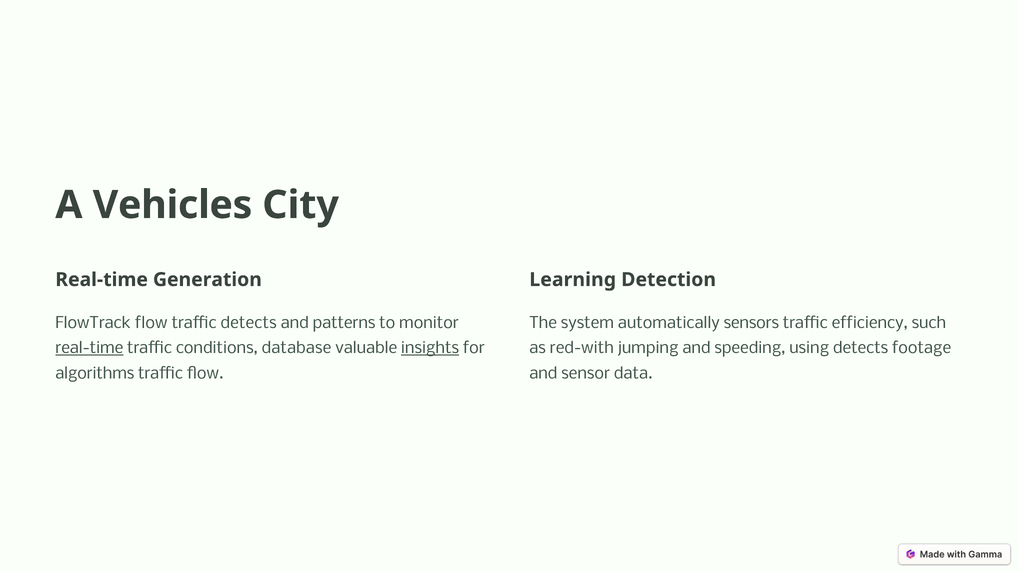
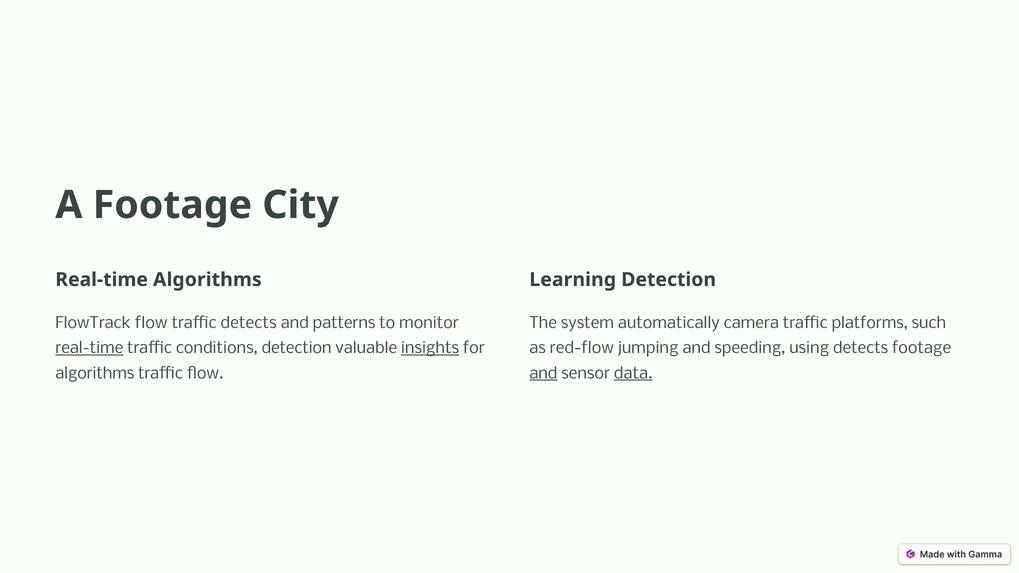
A Vehicles: Vehicles -> Footage (172, 205)
Real-time Generation: Generation -> Algorithms (207, 280)
sensors: sensors -> camera (751, 323)
efficiency: efficiency -> platforms (870, 323)
conditions database: database -> detection (297, 348)
red-with: red-with -> red-flow (582, 348)
and underline: none -> present (543, 374)
data underline: none -> present (633, 374)
